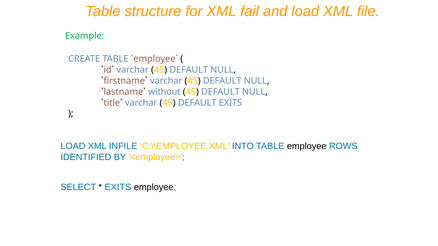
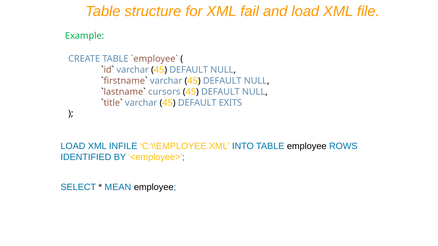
without: without -> cursors (164, 92)
EXITS: EXITS -> MEAN (118, 187)
